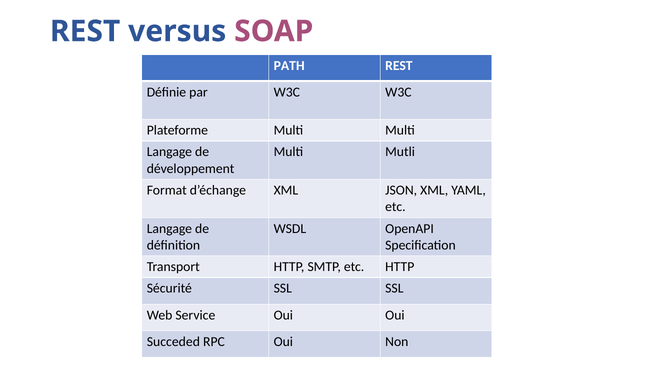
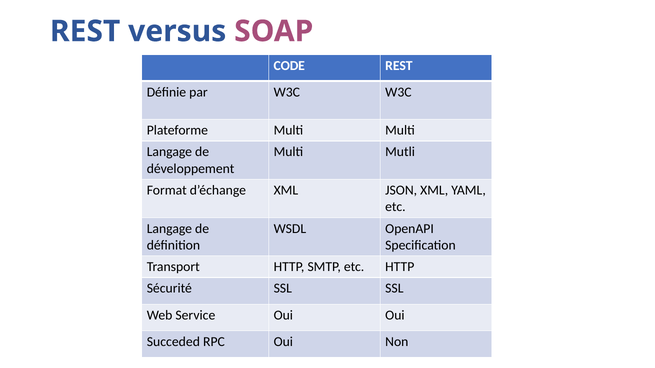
PATH: PATH -> CODE (289, 66)
